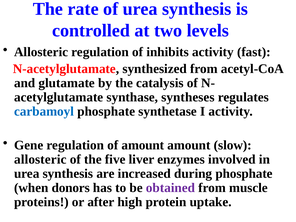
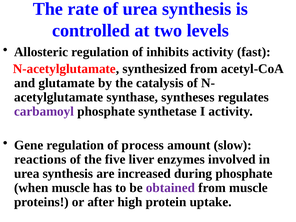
carbamoyl colour: blue -> purple (44, 111)
of amount: amount -> process (143, 145)
allosteric: allosteric -> reactions (40, 159)
when donors: donors -> muscle (71, 188)
